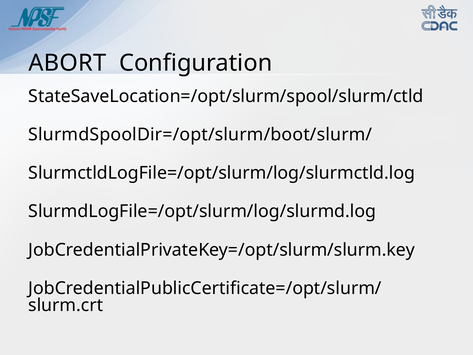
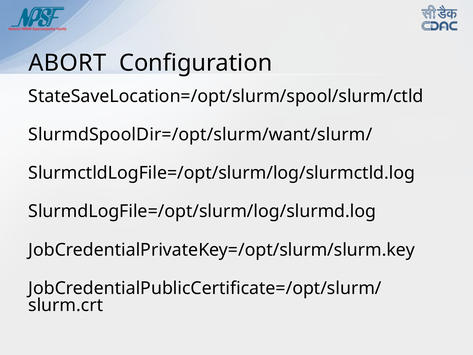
SlurmdSpoolDir=/opt/slurm/boot/slurm/: SlurmdSpoolDir=/opt/slurm/boot/slurm/ -> SlurmdSpoolDir=/opt/slurm/want/slurm/ (200, 135)
